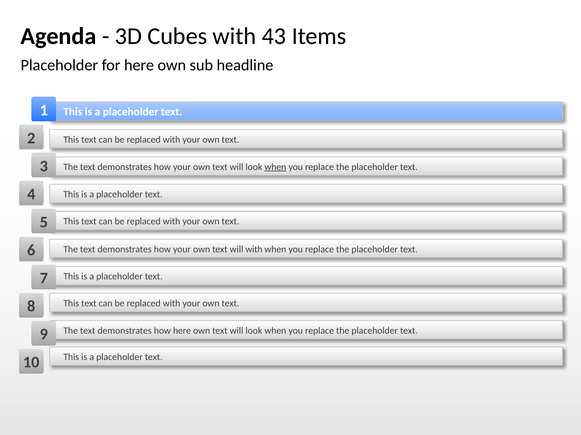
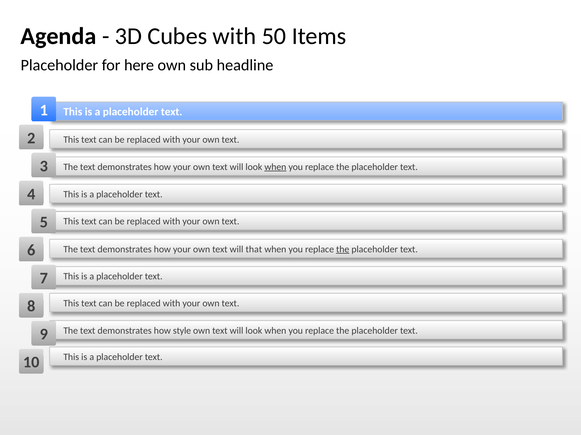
43: 43 -> 50 (274, 36)
will with: with -> that (254, 250)
the underline: none -> present (343, 250)
how here: here -> style (182, 331)
